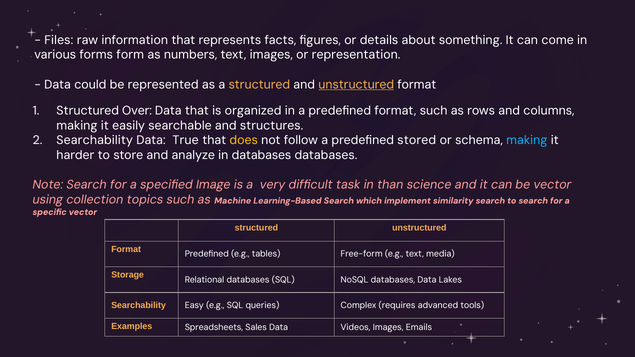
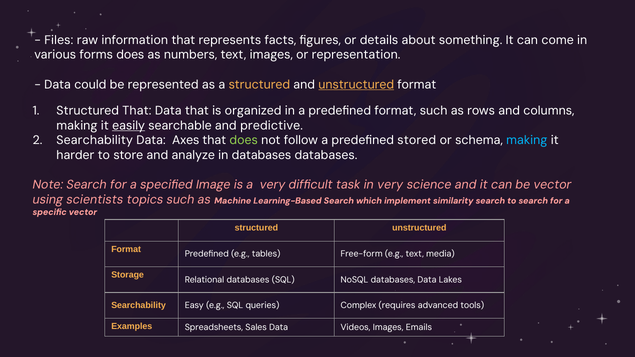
forms form: form -> does (130, 55)
Structured Over: Over -> That (137, 111)
easily underline: none -> present (129, 125)
structures: structures -> predictive (272, 125)
True: True -> Axes (186, 140)
does colour: yellow -> light green (244, 140)
in than: than -> very (390, 185)
collection: collection -> scientists (95, 200)
